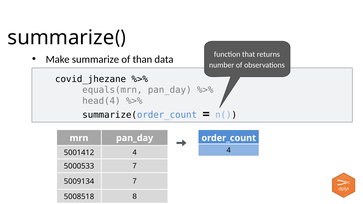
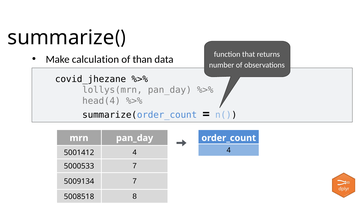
Make summarize: summarize -> calculation (95, 59)
equals(mrn: equals(mrn -> lollys(mrn (112, 90)
